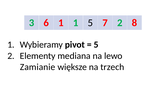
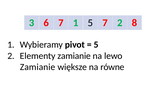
6 1: 1 -> 7 (61, 23)
Elementy mediana: mediana -> zamianie (74, 56)
trzech: trzech -> równe (112, 67)
